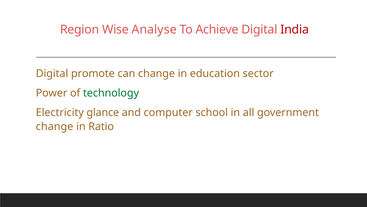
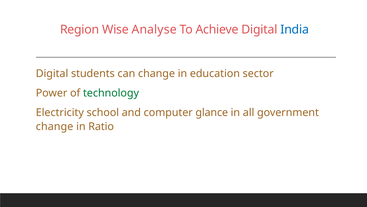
India colour: red -> blue (295, 30)
promote: promote -> students (93, 73)
glance: glance -> school (103, 112)
school: school -> glance (212, 112)
